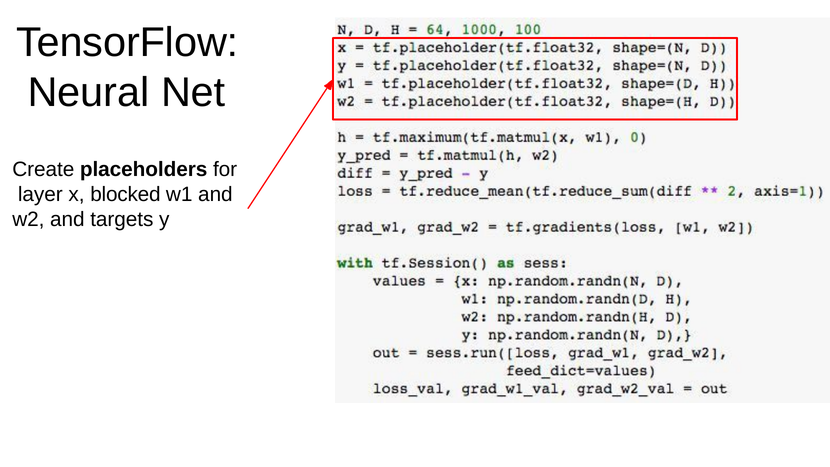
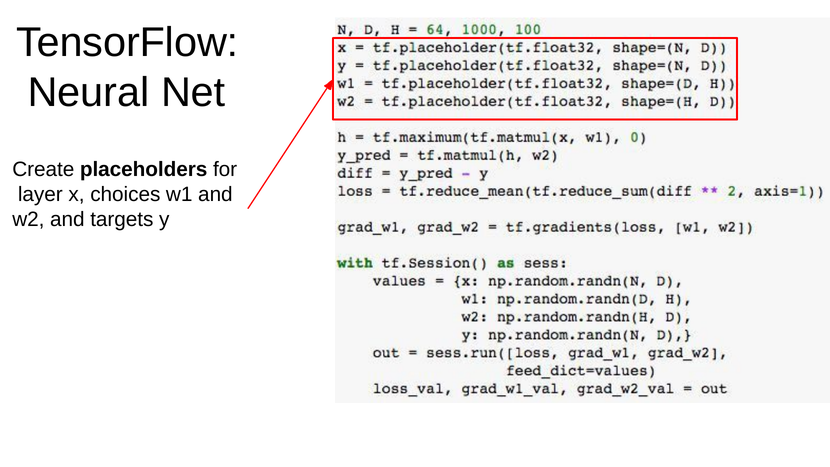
blocked: blocked -> choices (125, 194)
